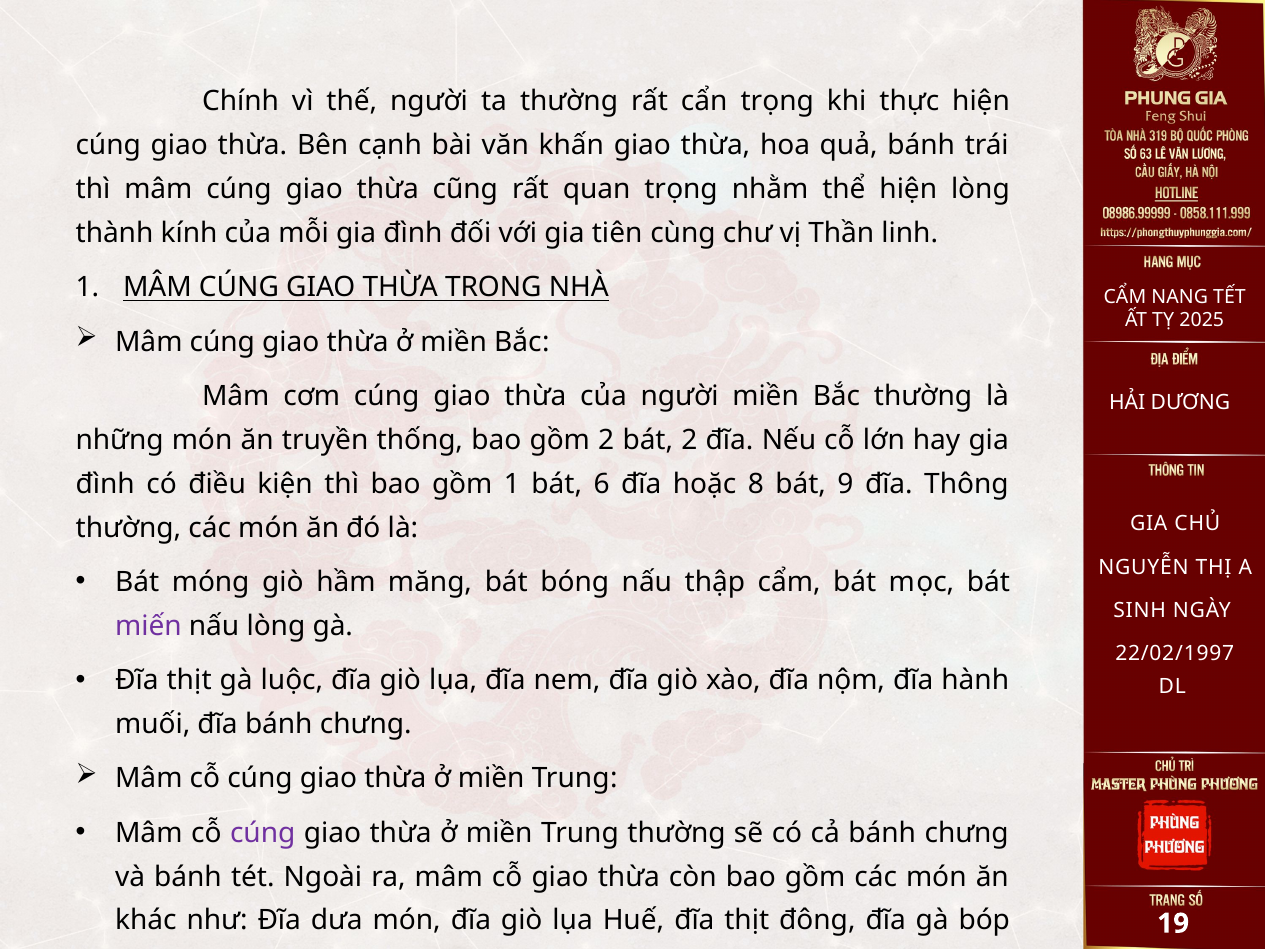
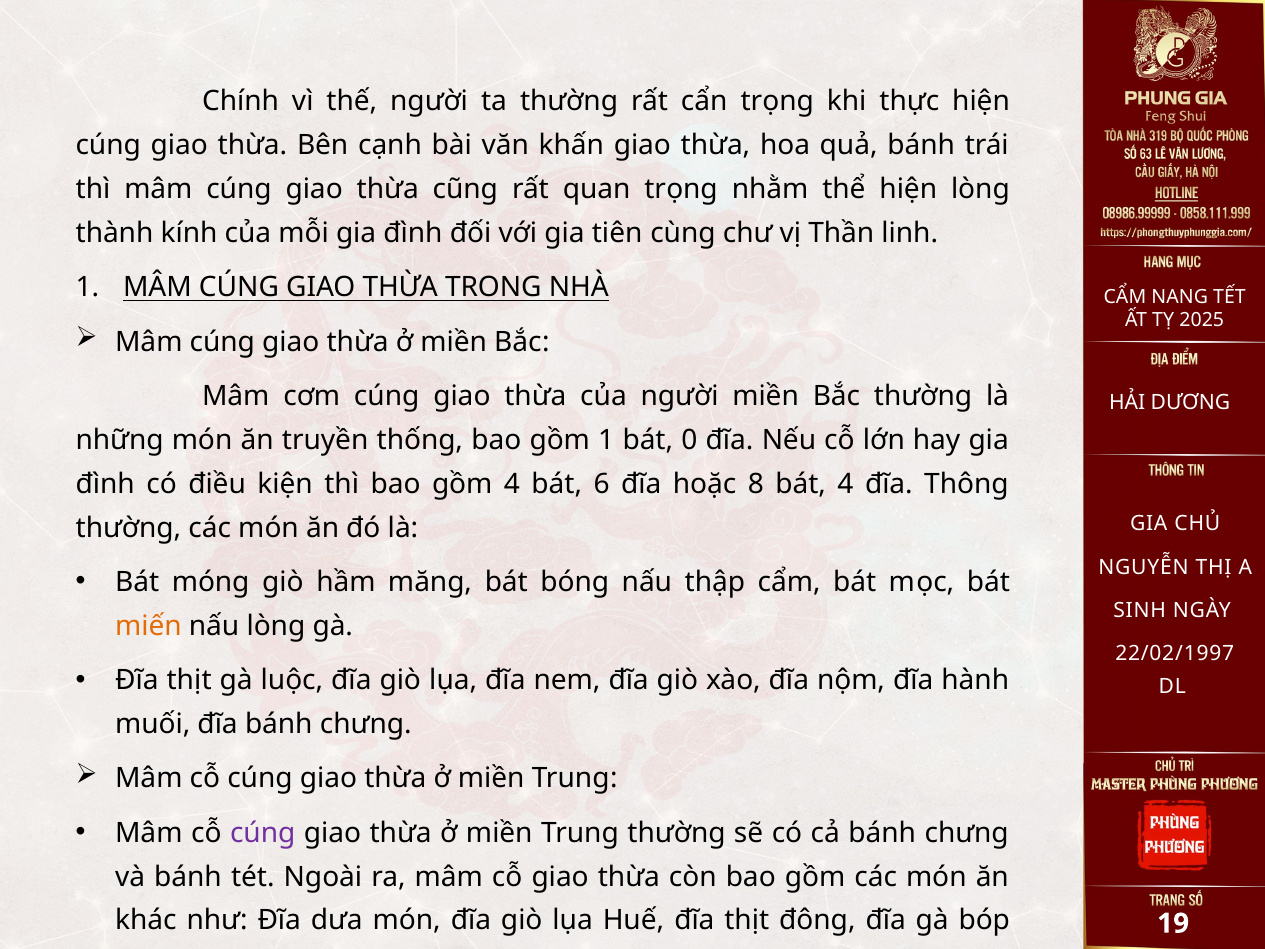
gồm 2: 2 -> 1 (606, 440)
bát 2: 2 -> 0 (689, 440)
gồm 1: 1 -> 4 (512, 484)
bát 9: 9 -> 4 (845, 484)
miến colour: purple -> orange (148, 626)
